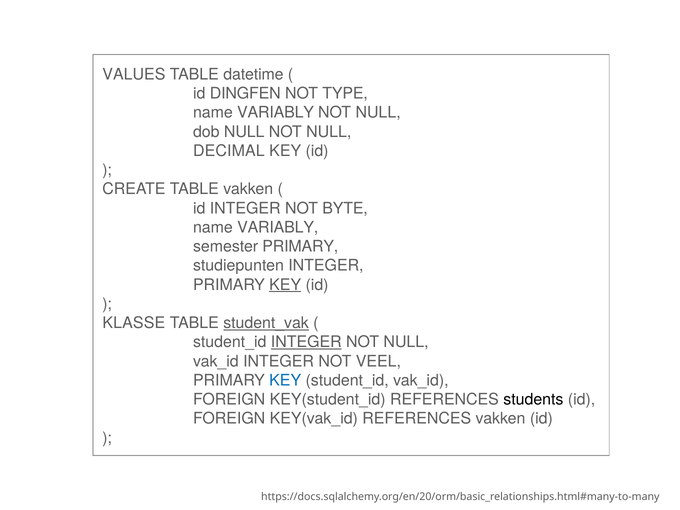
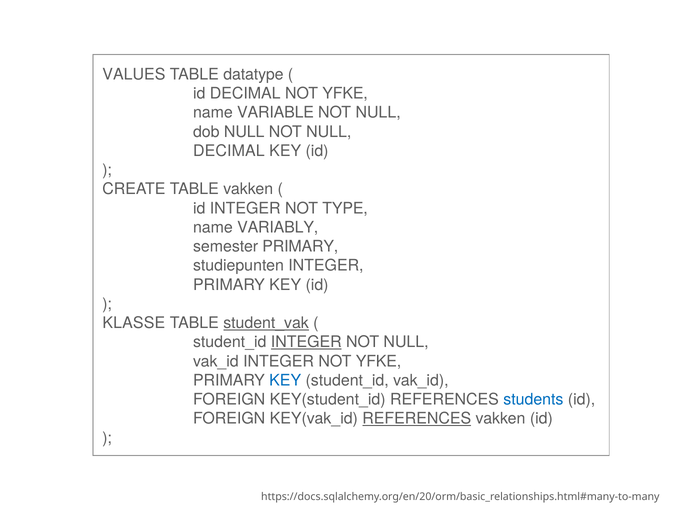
datetime: datetime -> datatype (253, 74)
id DINGFEN: DINGFEN -> DECIMAL (245, 94)
TYPE: TYPE -> YFKE (345, 94)
VARIABLY: VARIABLY -> VARIABLE (276, 113)
BYTE: BYTE -> TYPE (345, 208)
KEY underline: present -> none (285, 285)
INTEGER NOT VEEL: VEEL -> YFKE (378, 361)
students colour: black -> blue (533, 400)
REFERENCES underline: none -> present (417, 419)
